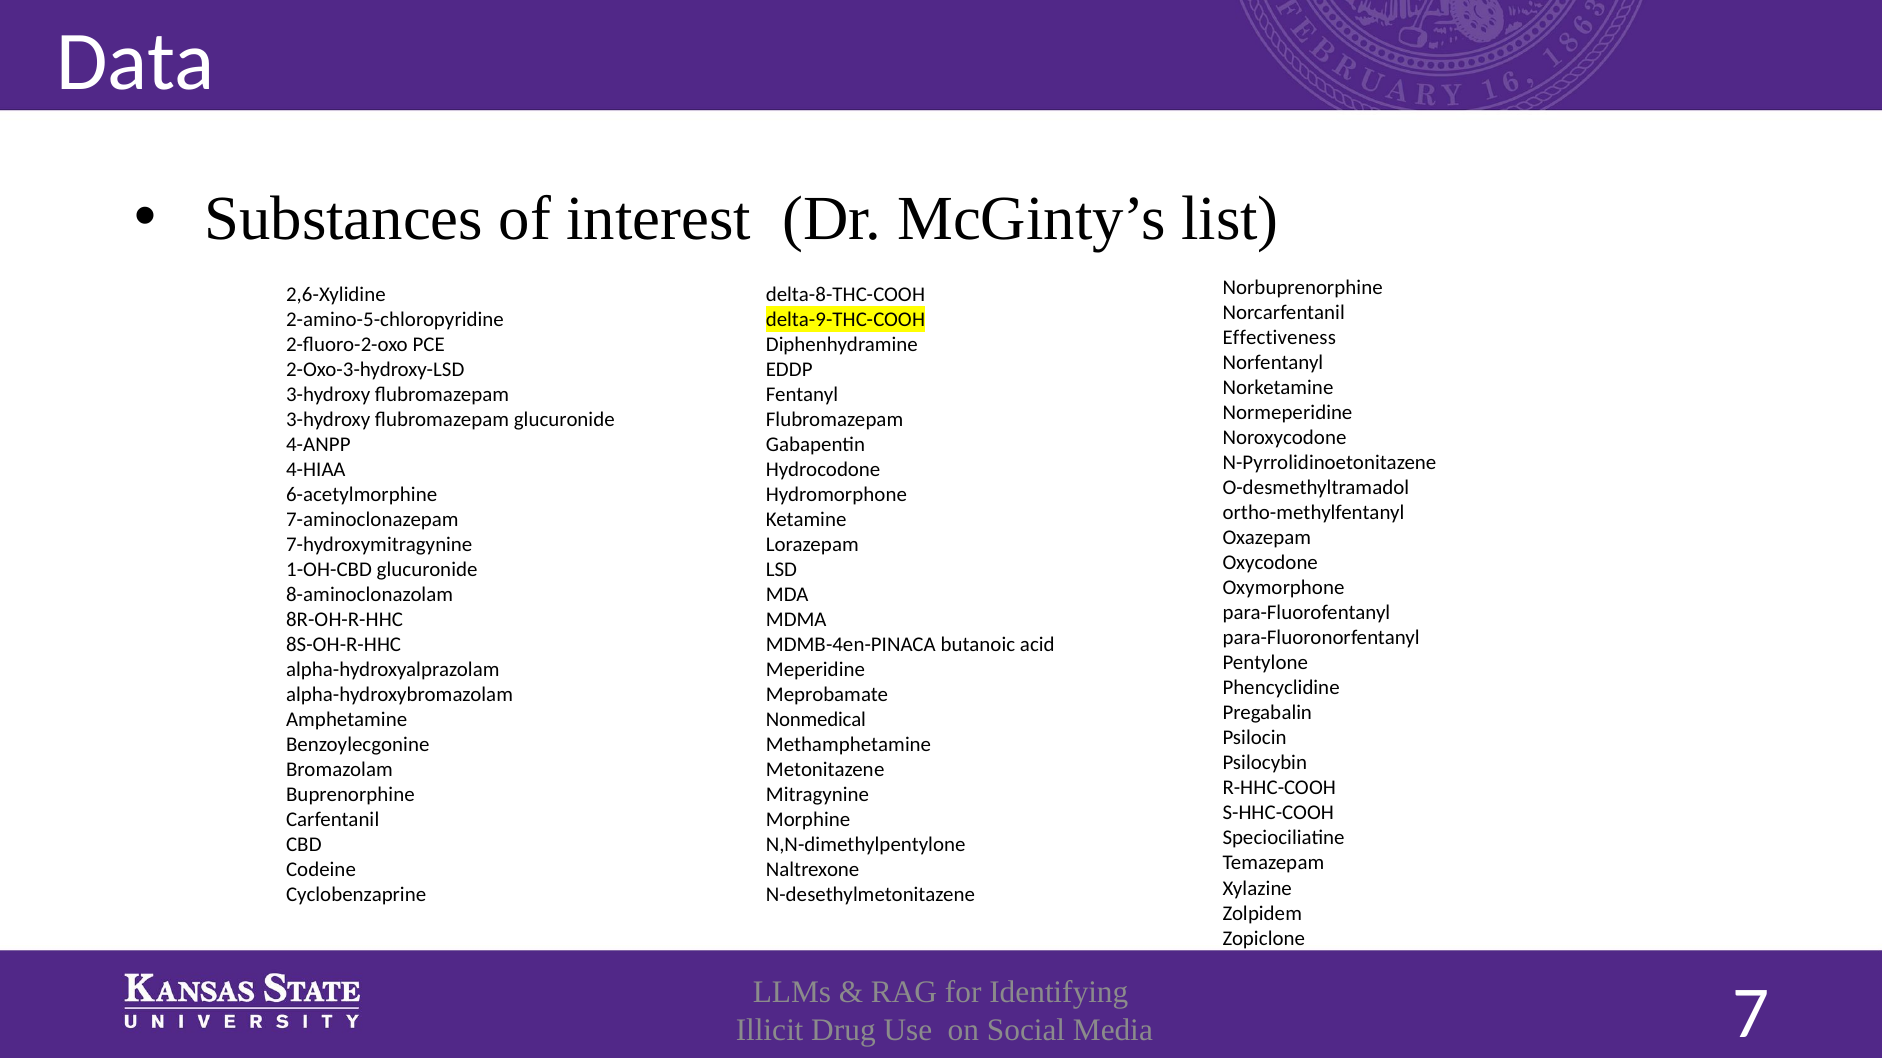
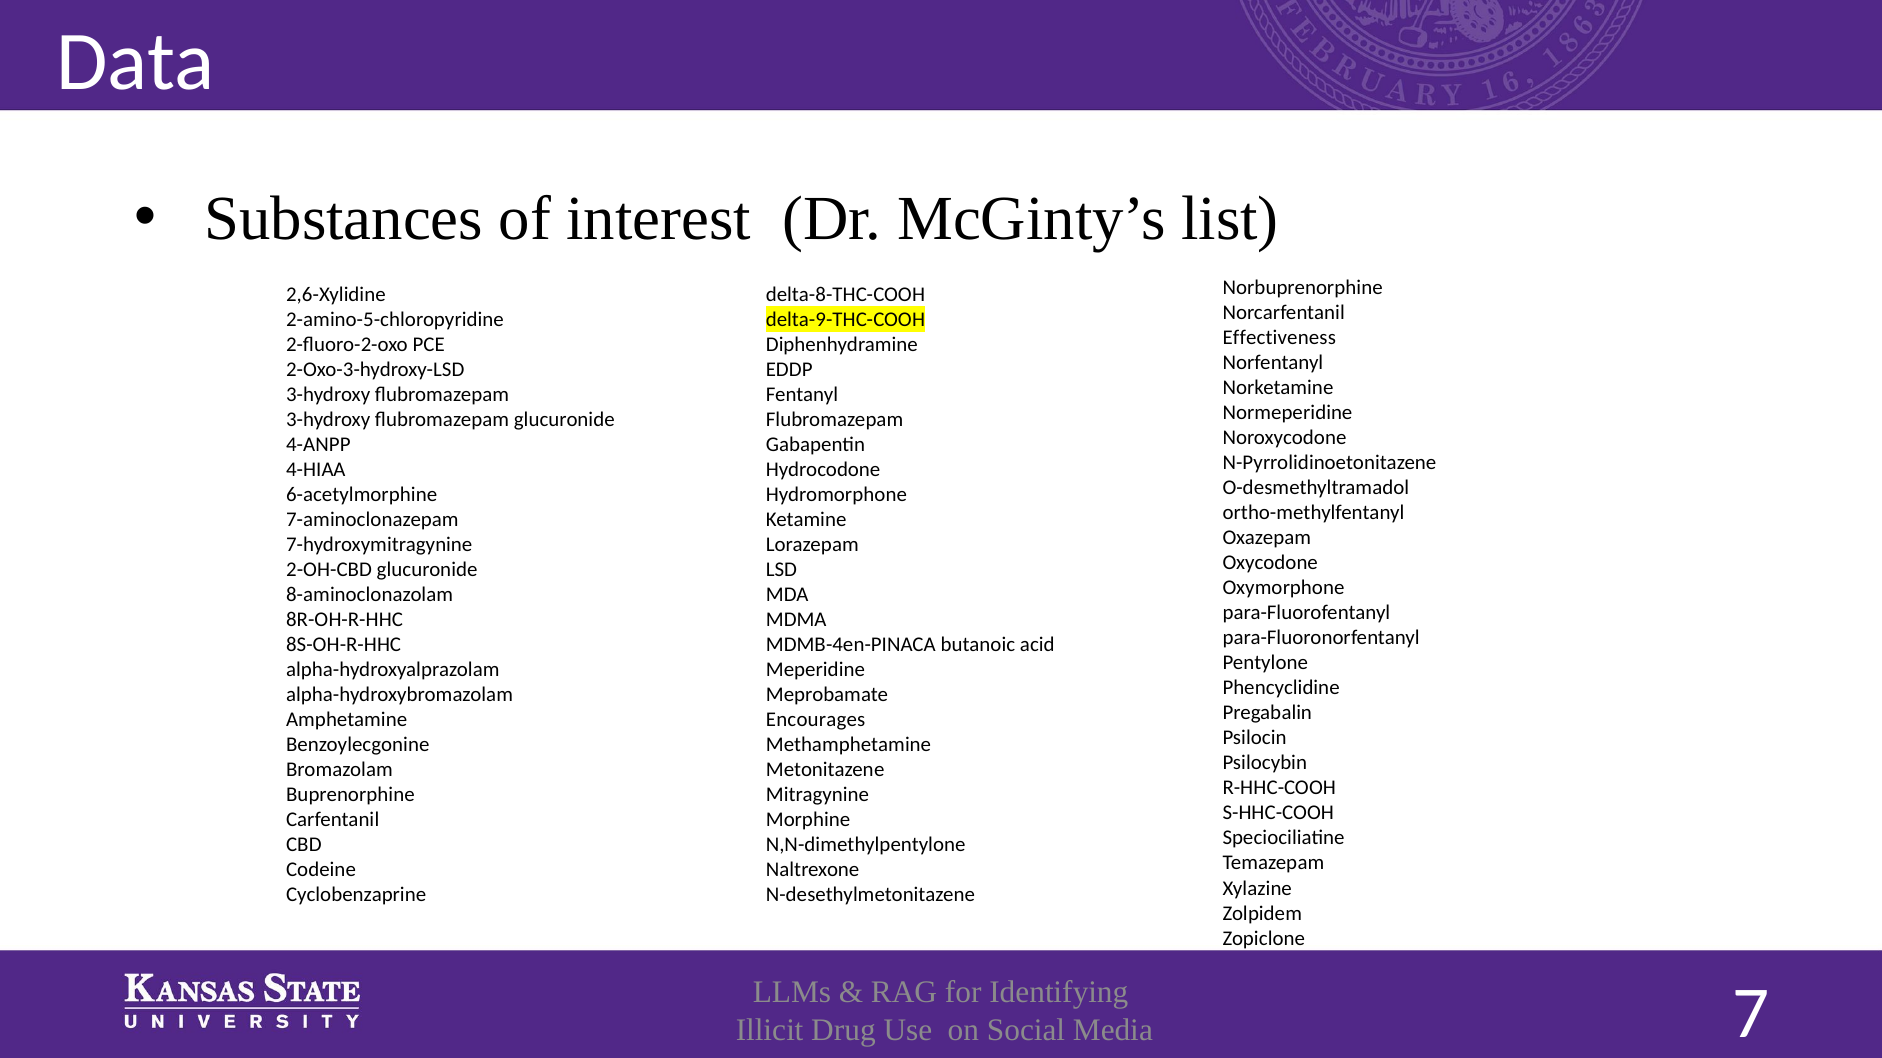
1-OH-CBD: 1-OH-CBD -> 2-OH-CBD (329, 570)
Nonmedical: Nonmedical -> Encourages (816, 720)
